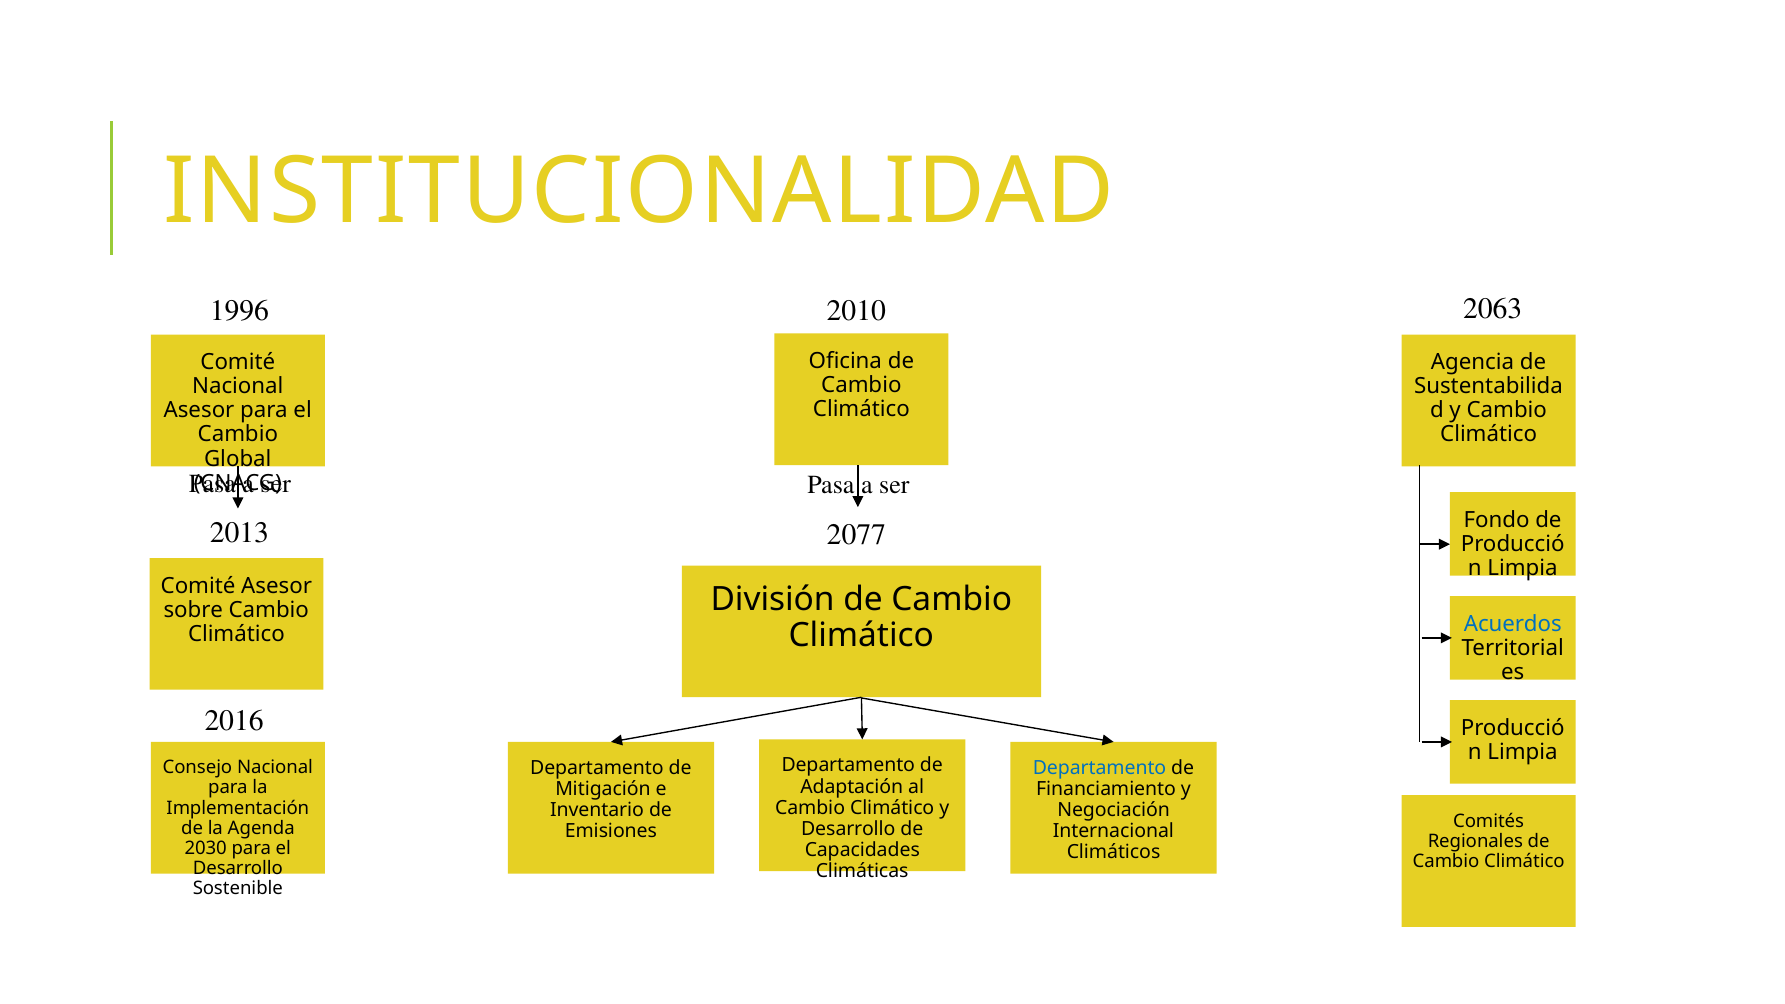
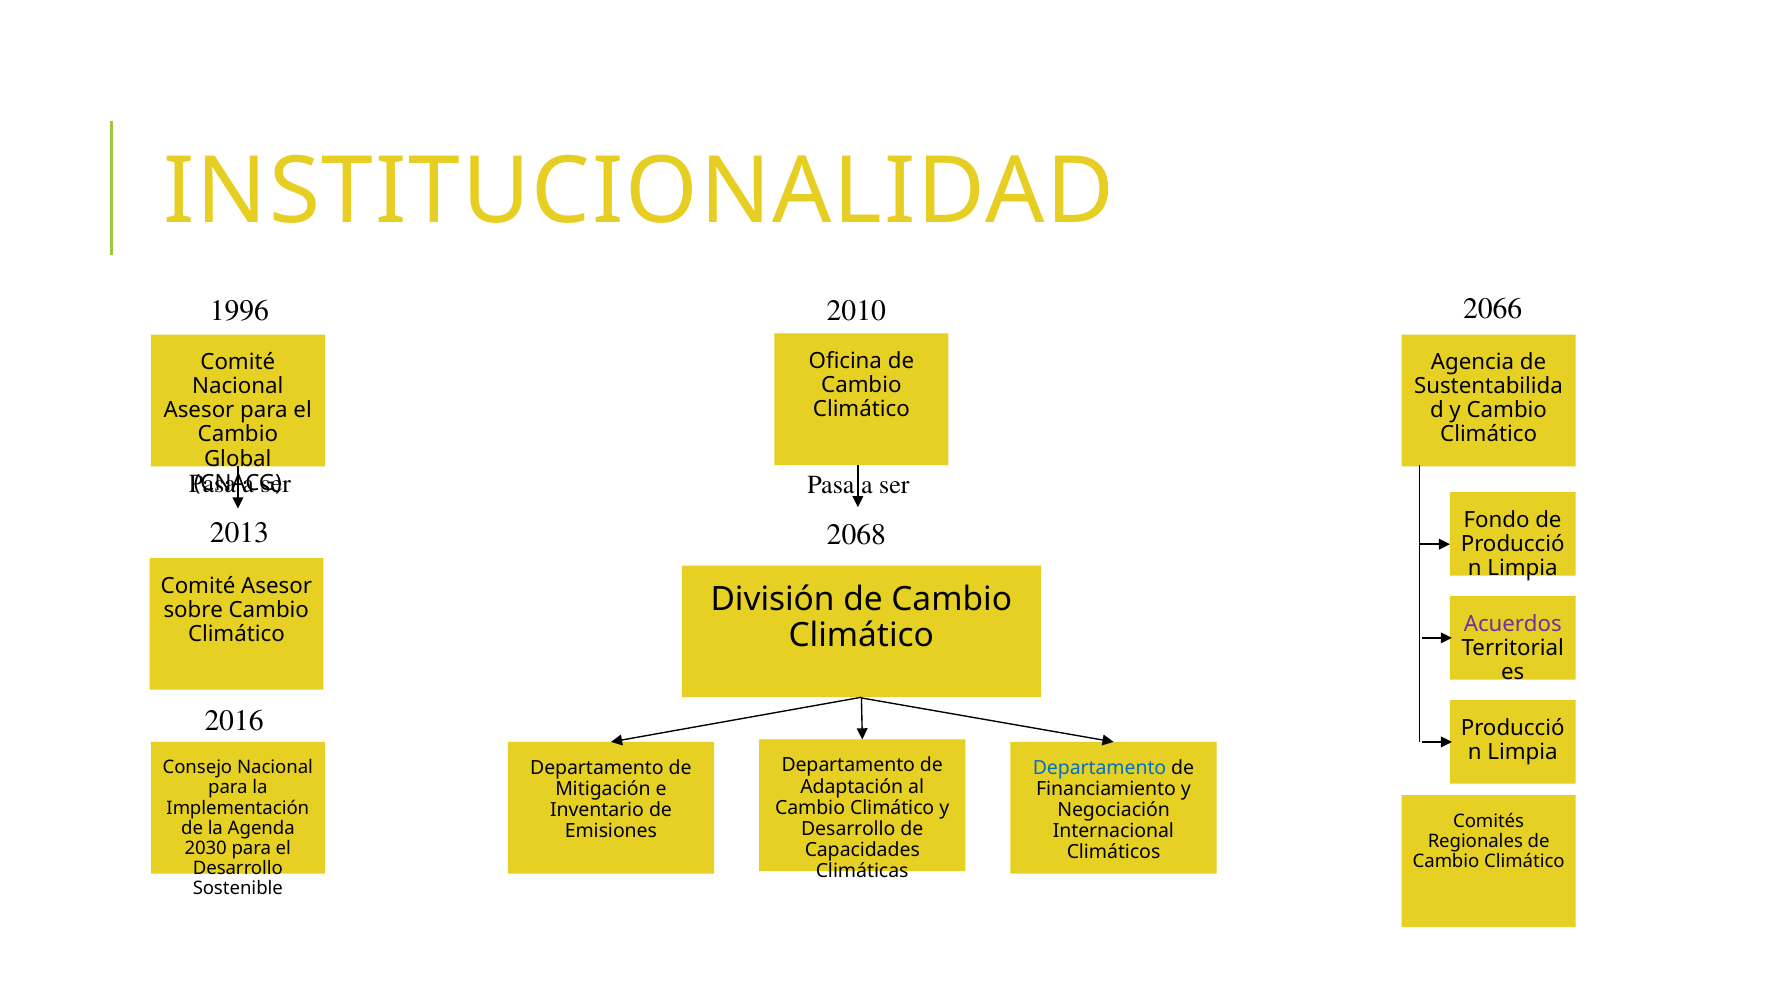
2063: 2063 -> 2066 (1493, 308)
2077: 2077 -> 2068 (856, 535)
Acuerdos colour: blue -> purple (1513, 624)
